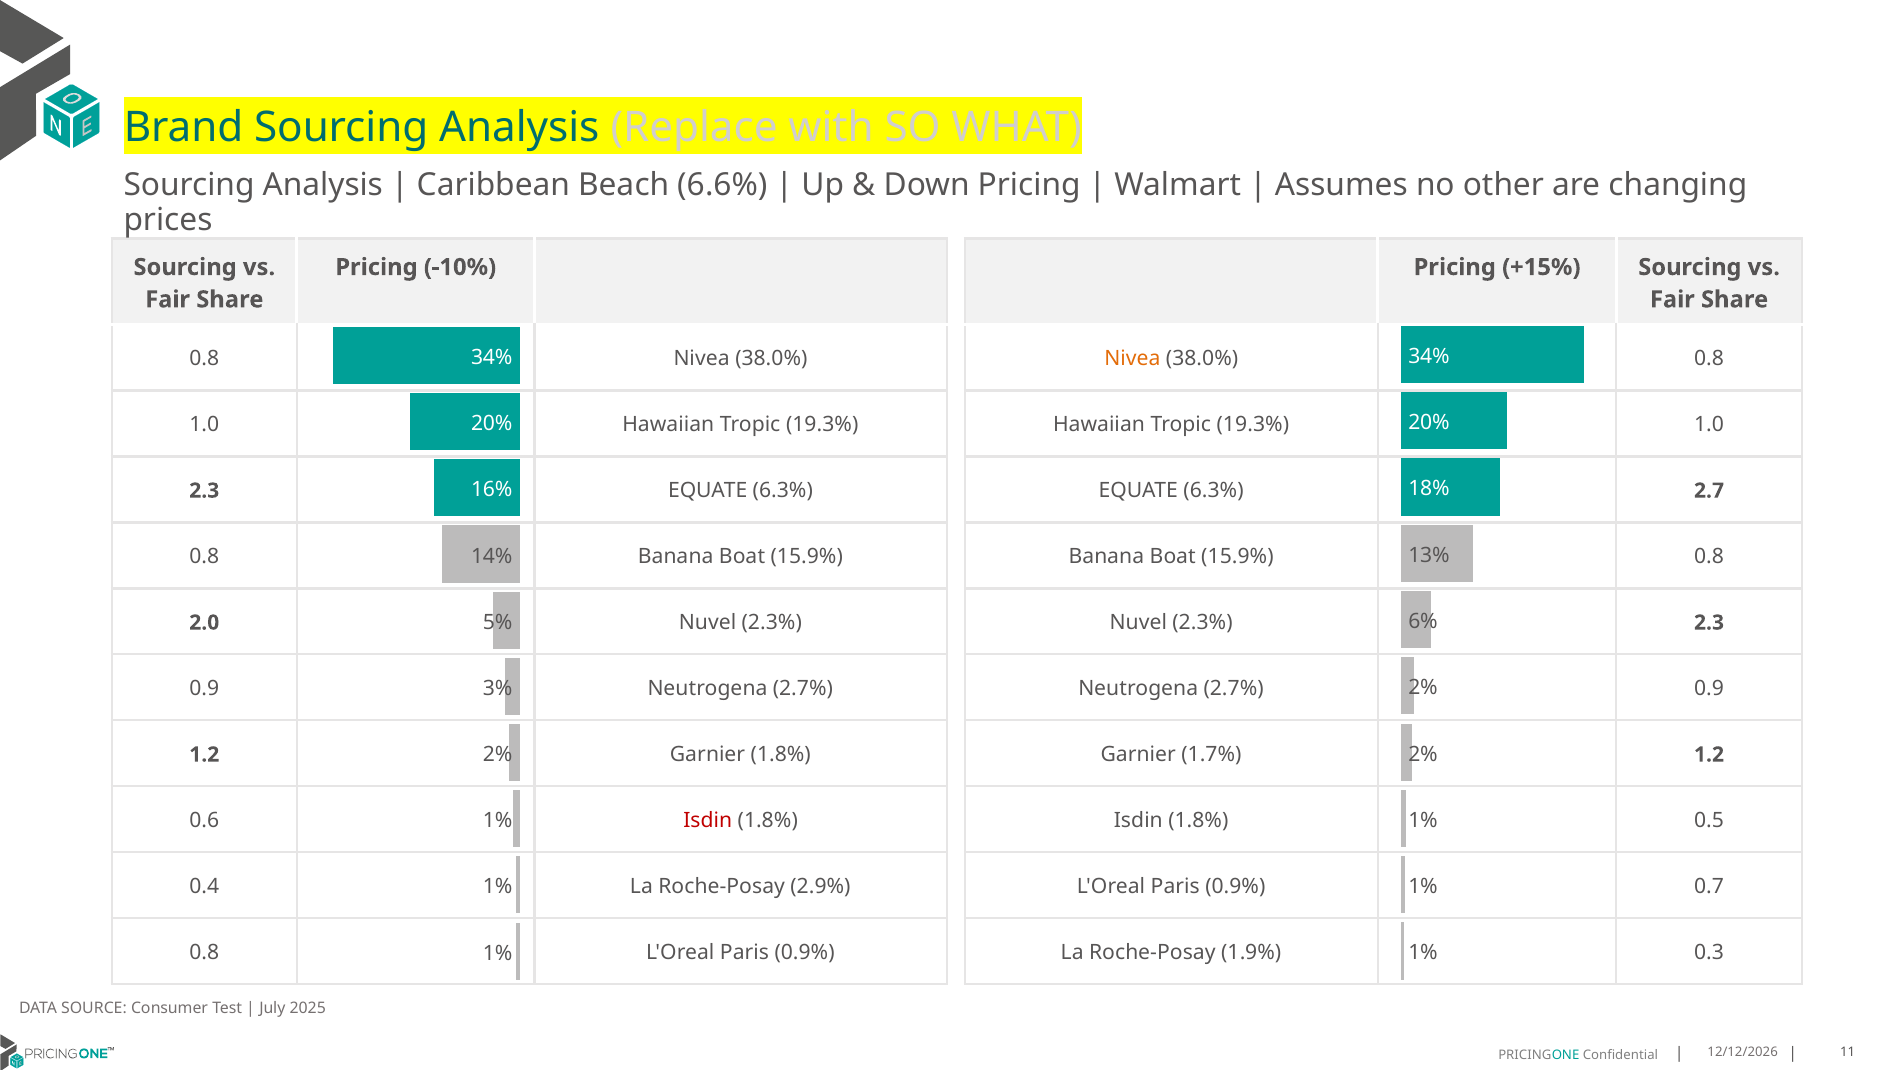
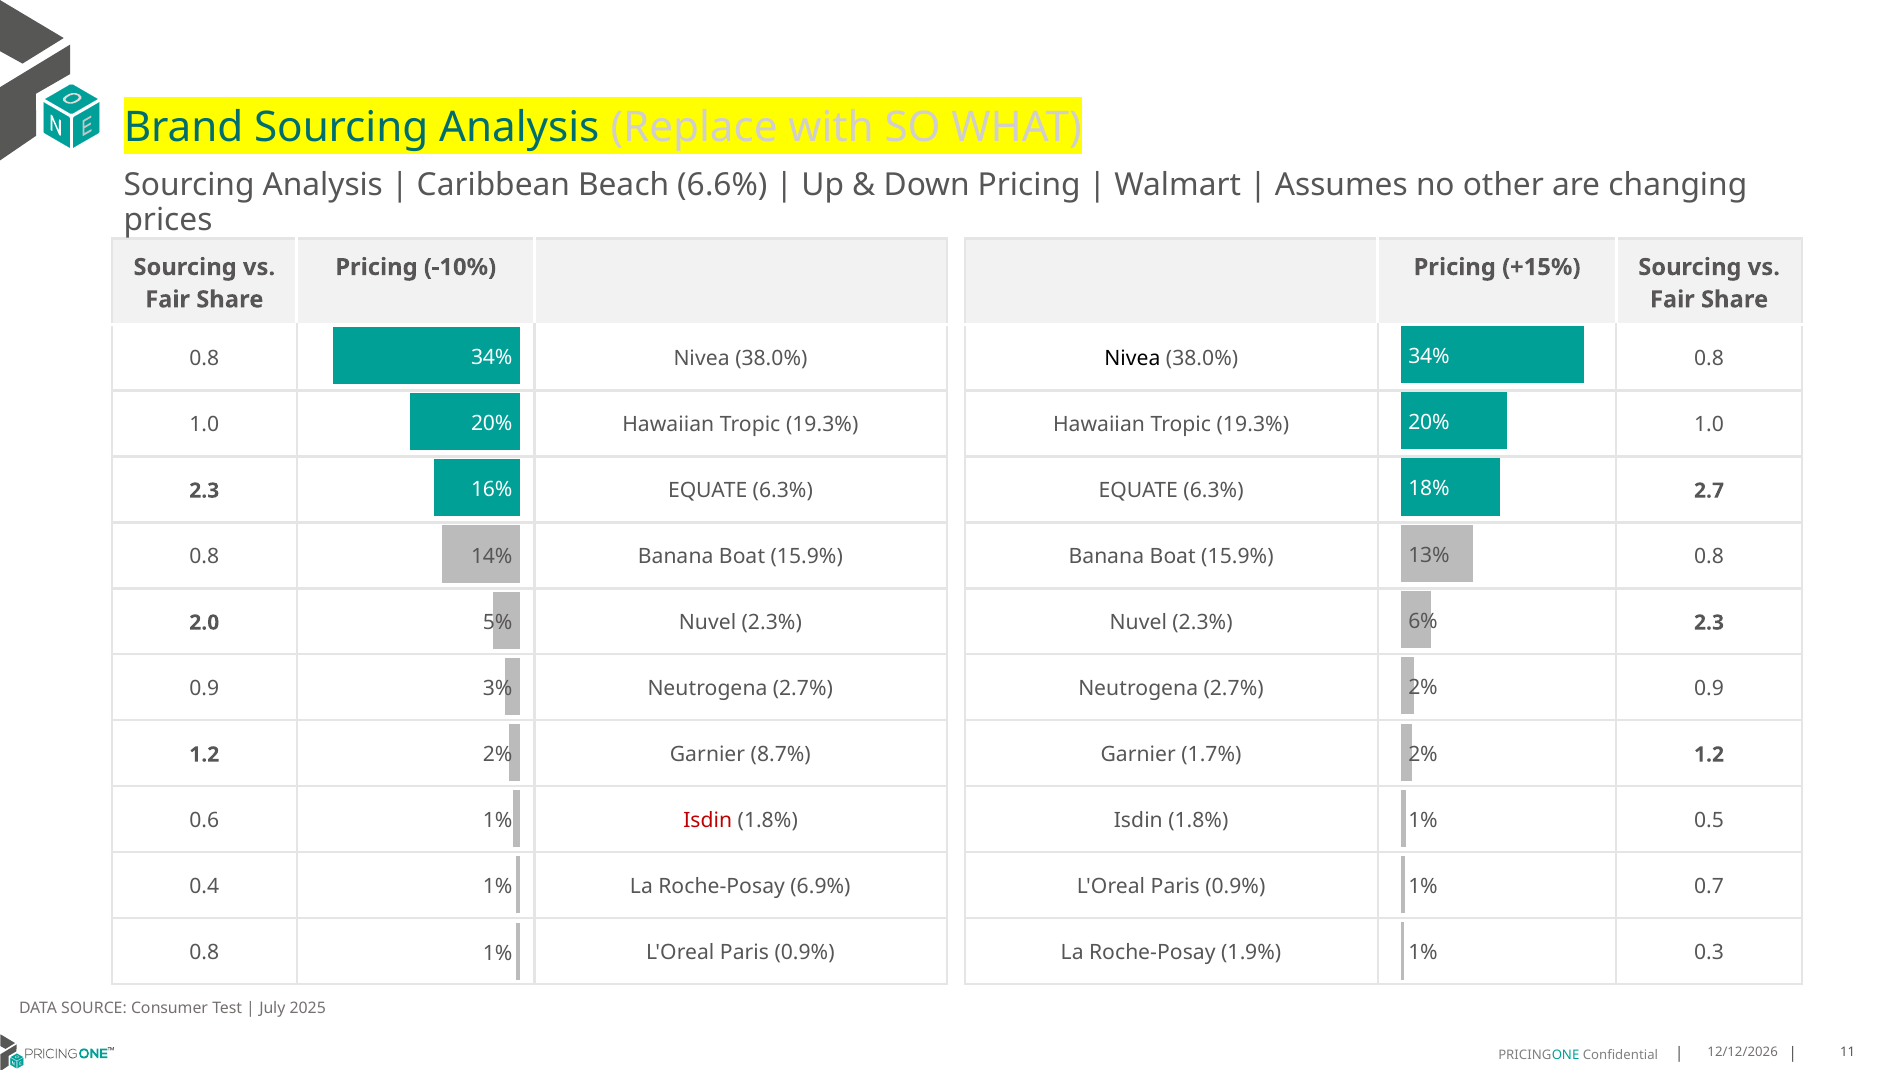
Nivea colour: orange -> black (1132, 359)
Garnier 1.8%: 1.8% -> 8.7% (781, 755)
2.9%: 2.9% -> 6.9% (820, 886)
